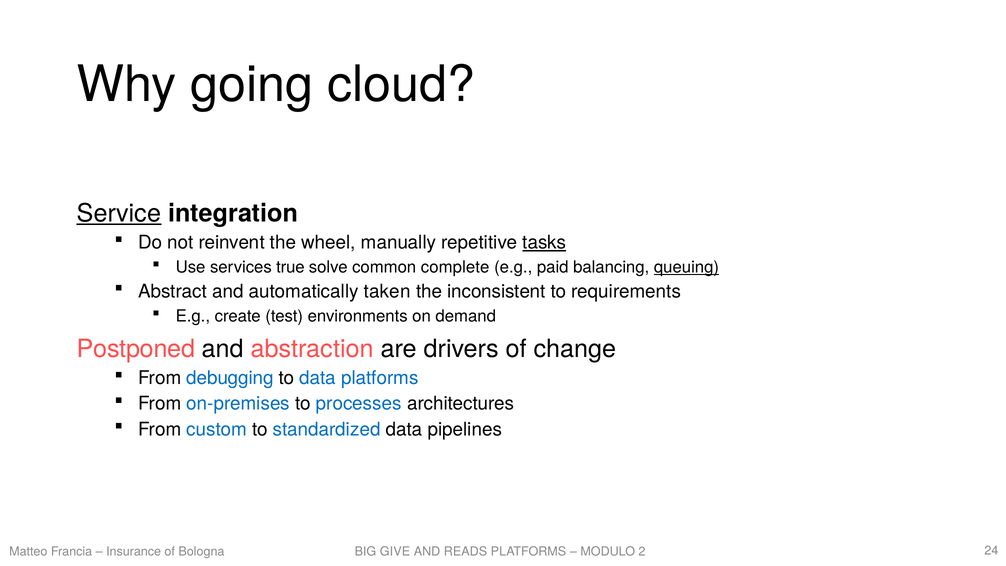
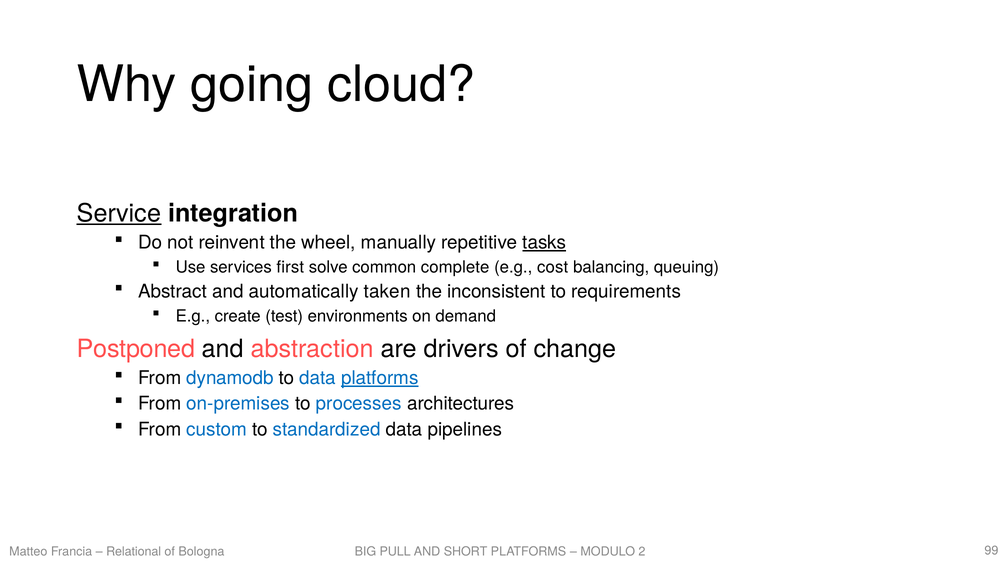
true: true -> first (290, 267)
paid: paid -> cost (553, 267)
queuing underline: present -> none (686, 267)
debugging: debugging -> dynamodb (230, 378)
platforms underline: none -> present (380, 378)
Insurance: Insurance -> Relational (134, 552)
GIVE: GIVE -> PULL (395, 552)
READS: READS -> SHORT (466, 552)
24: 24 -> 99 (991, 550)
